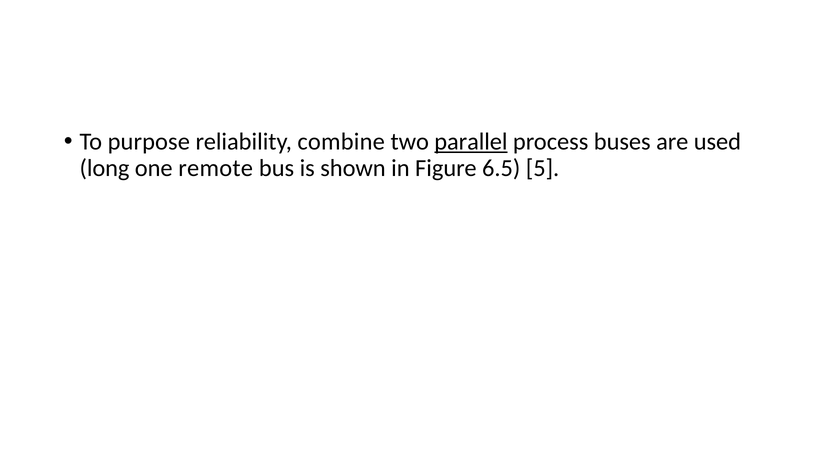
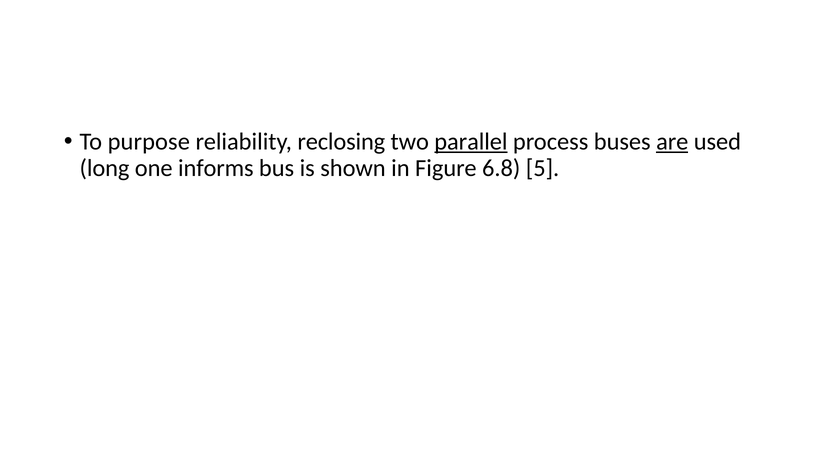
combine: combine -> reclosing (341, 142)
are underline: none -> present (672, 142)
remote: remote -> informs (216, 168)
6.5: 6.5 -> 6.8 (501, 168)
